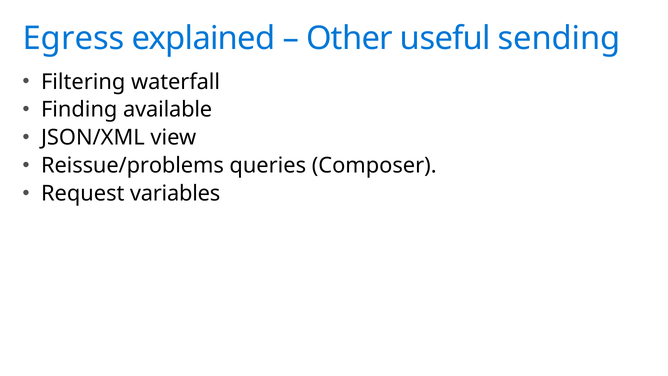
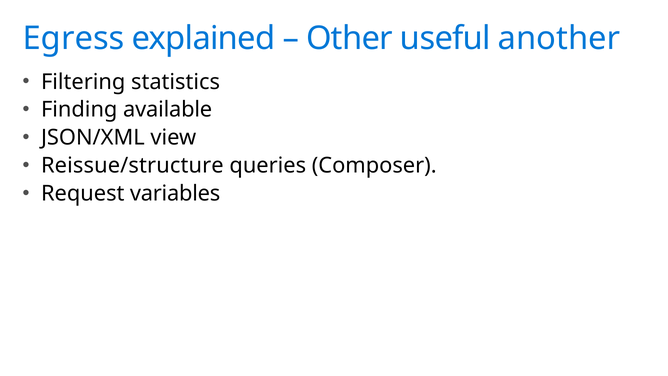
sending: sending -> another (559, 38)
waterfall: waterfall -> statistics (176, 82)
Reissue/problems: Reissue/problems -> Reissue/structure (132, 166)
